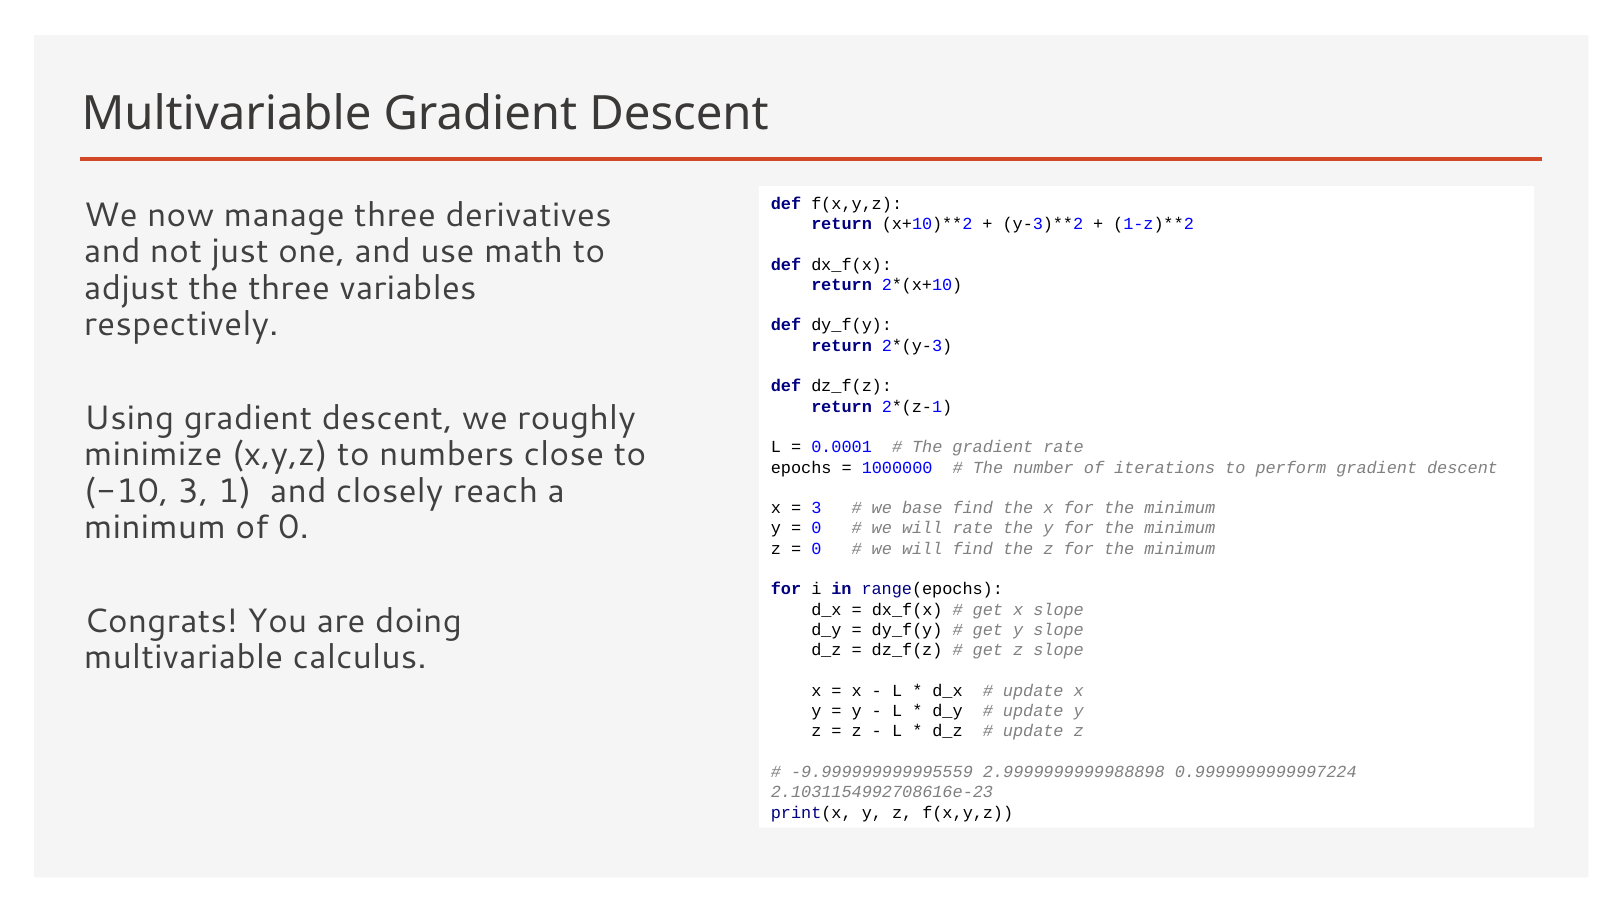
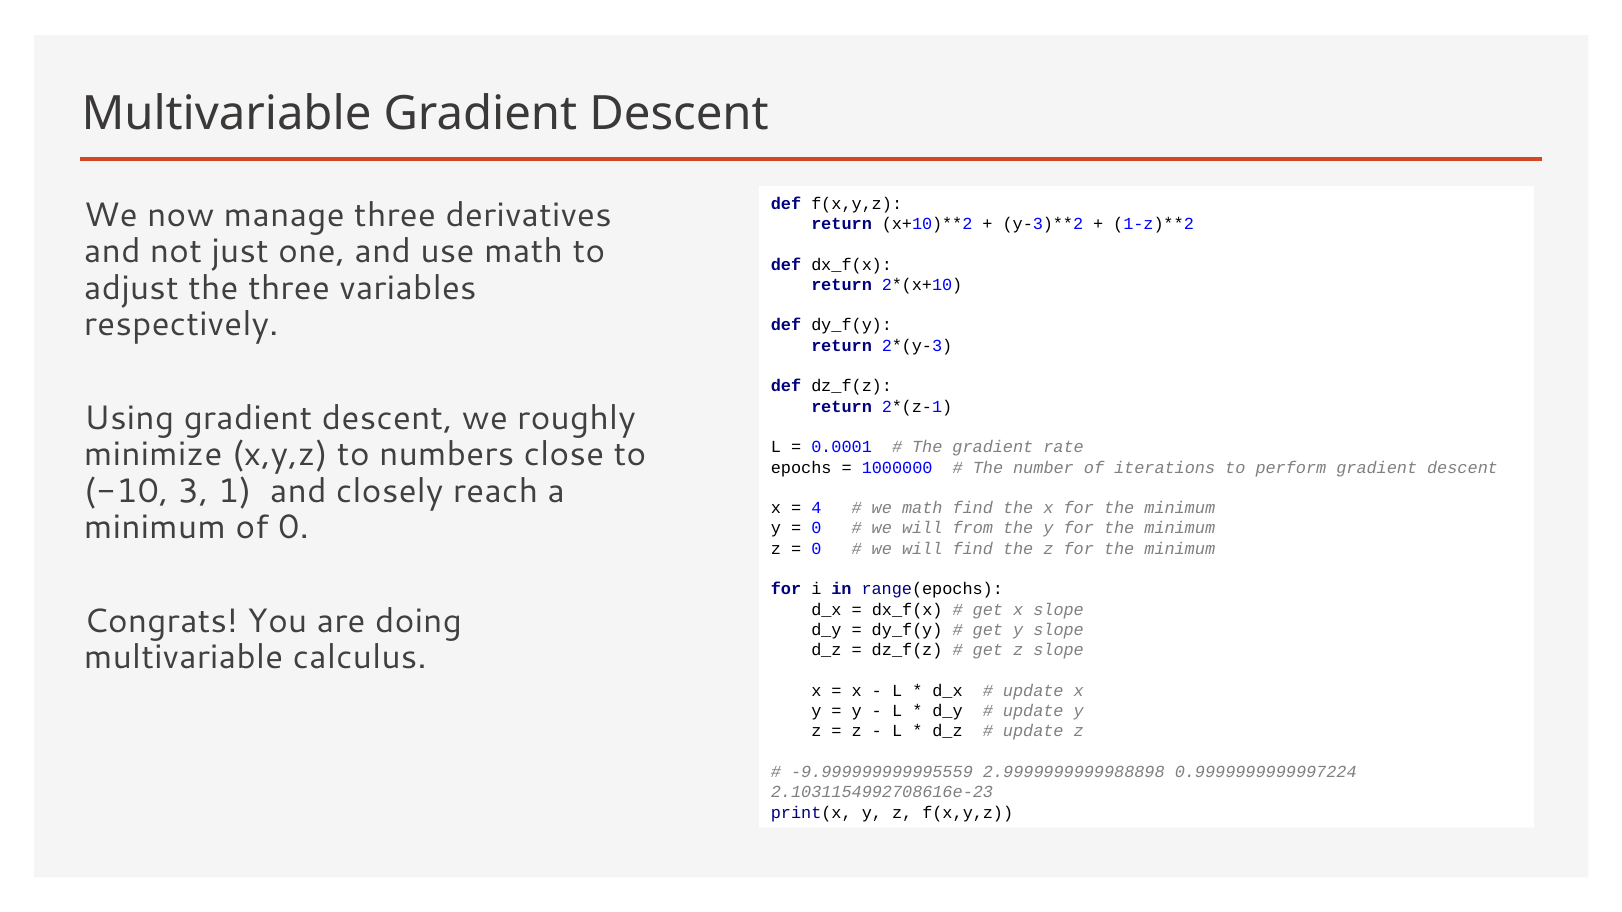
3: 3 -> 4 (816, 508)
we base: base -> math (922, 508)
will rate: rate -> from (973, 529)
